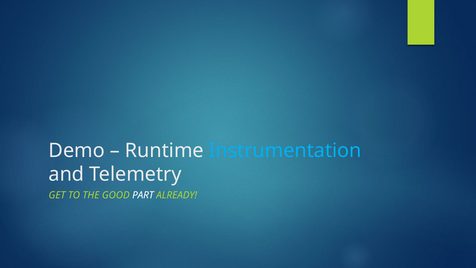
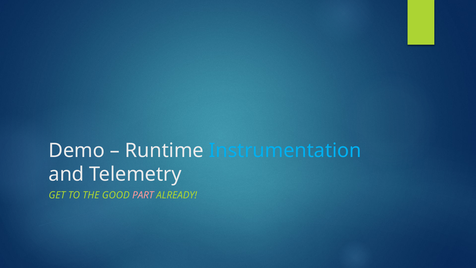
PART colour: white -> pink (143, 195)
